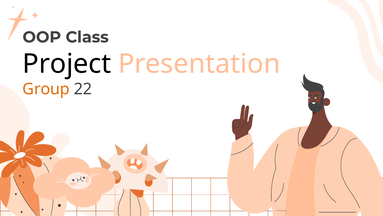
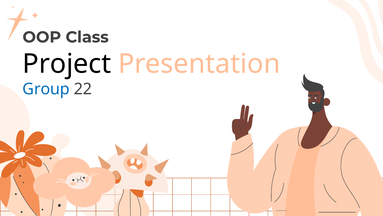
Group colour: orange -> blue (46, 89)
